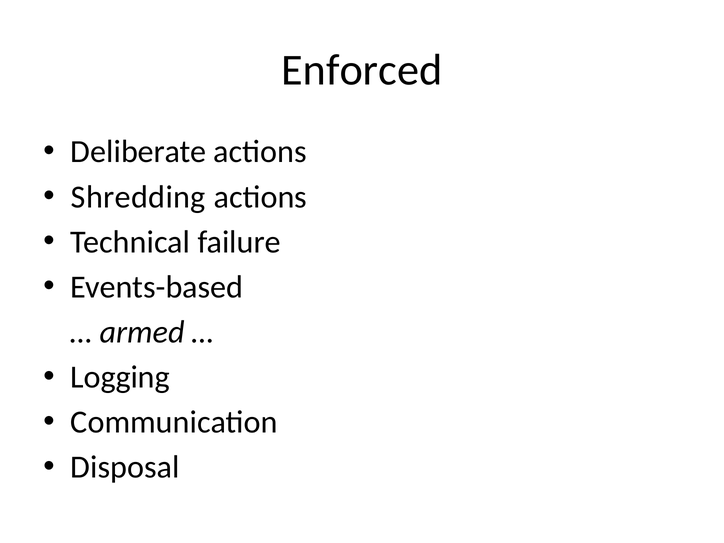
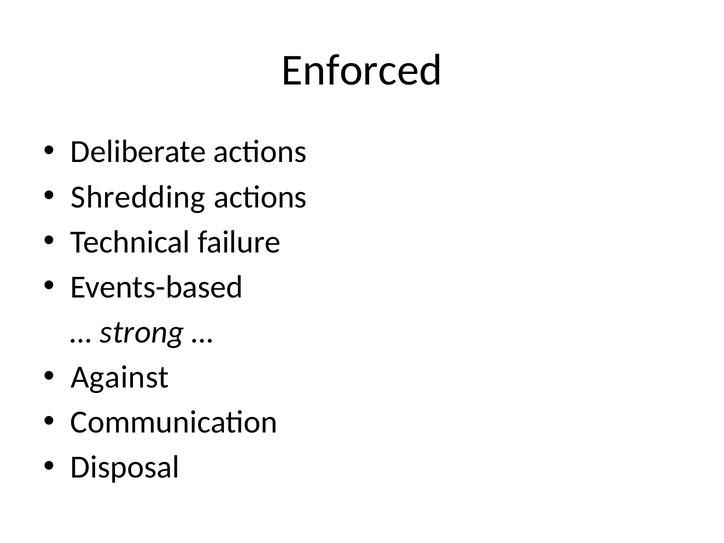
armed: armed -> strong (142, 332)
Logging: Logging -> Against (120, 377)
